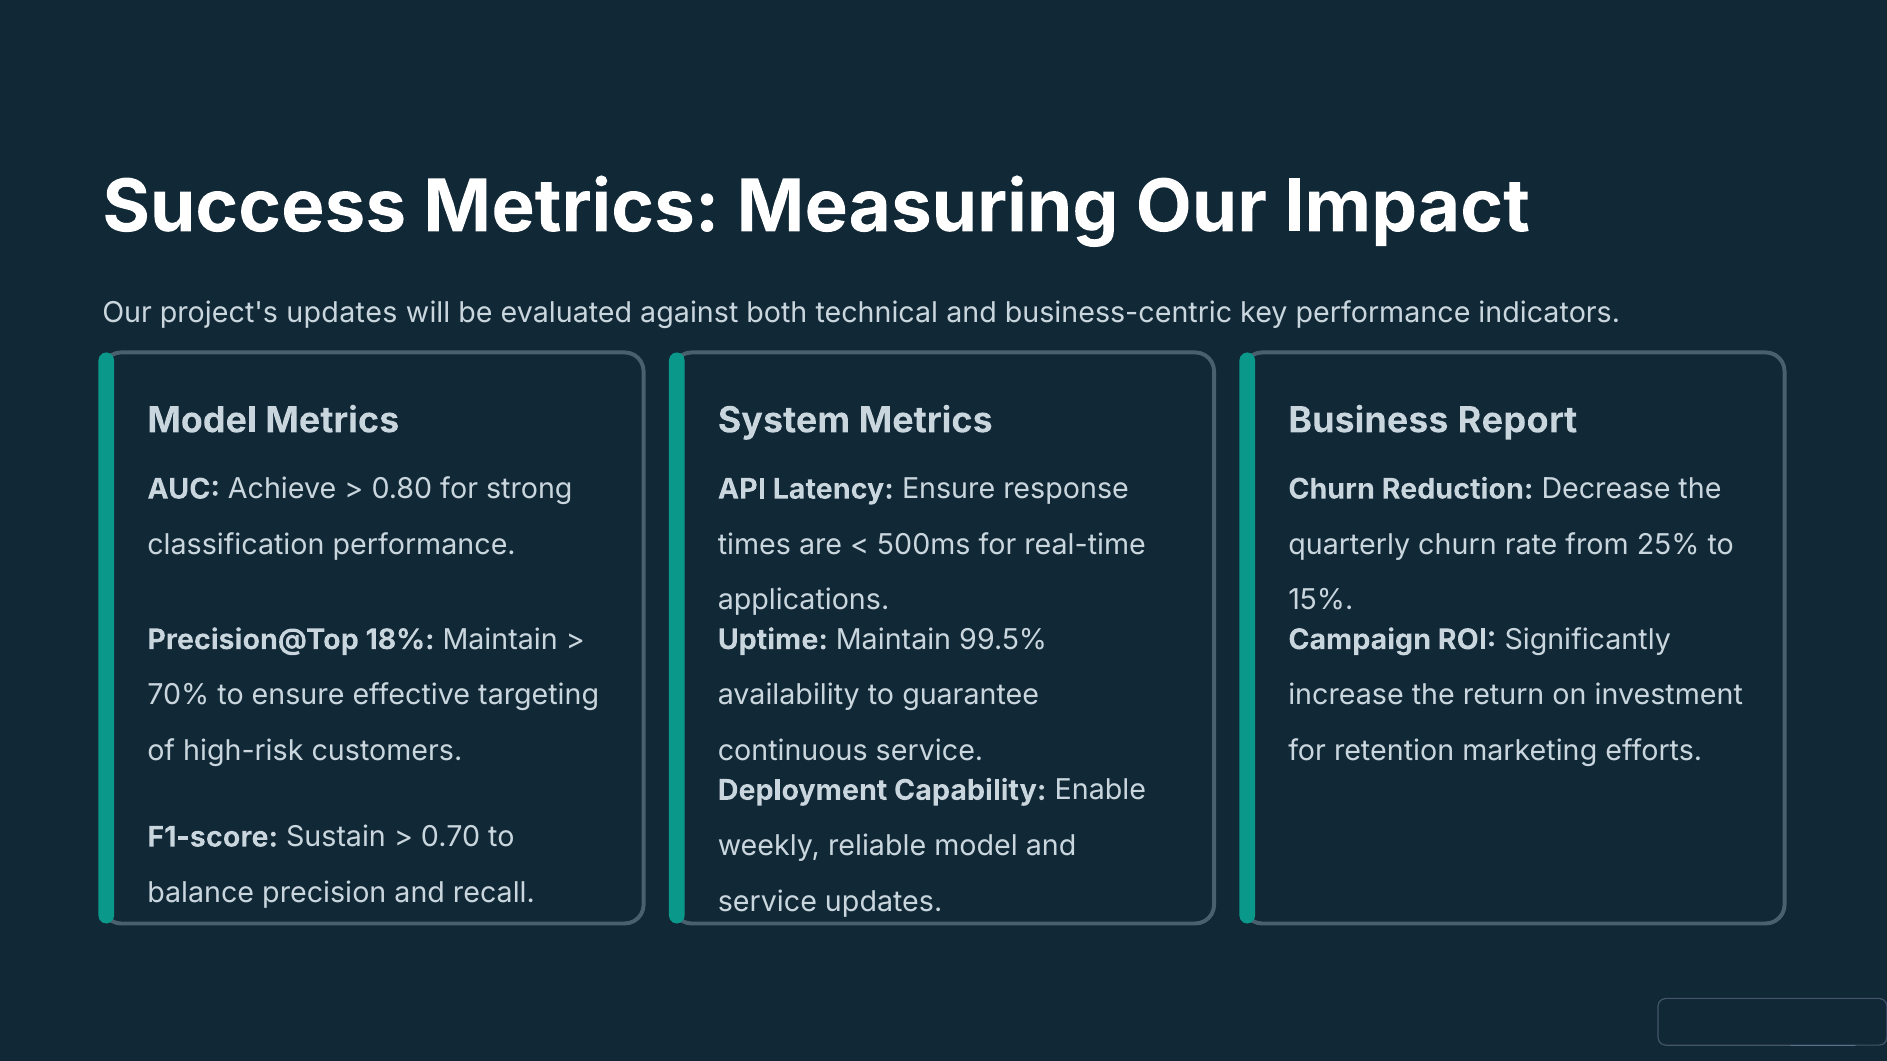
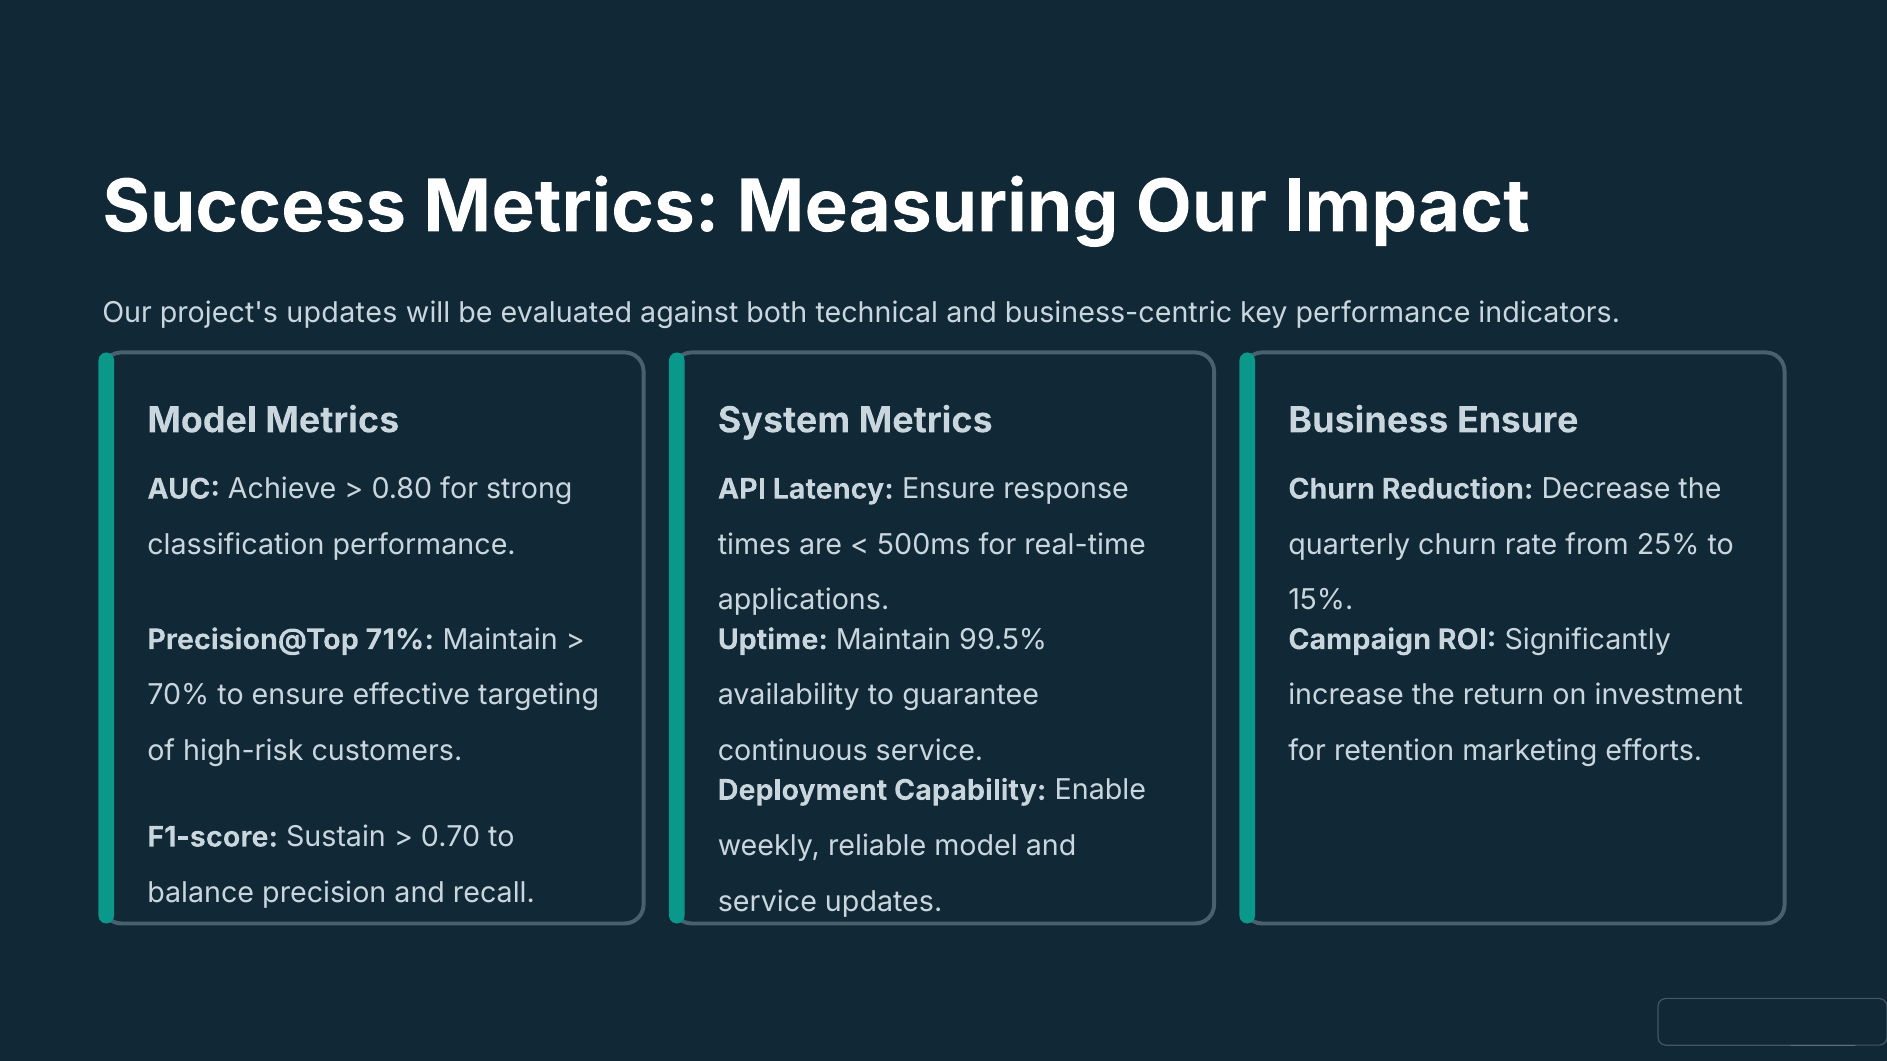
Business Report: Report -> Ensure (1518, 421)
18%: 18% -> 71% (400, 640)
